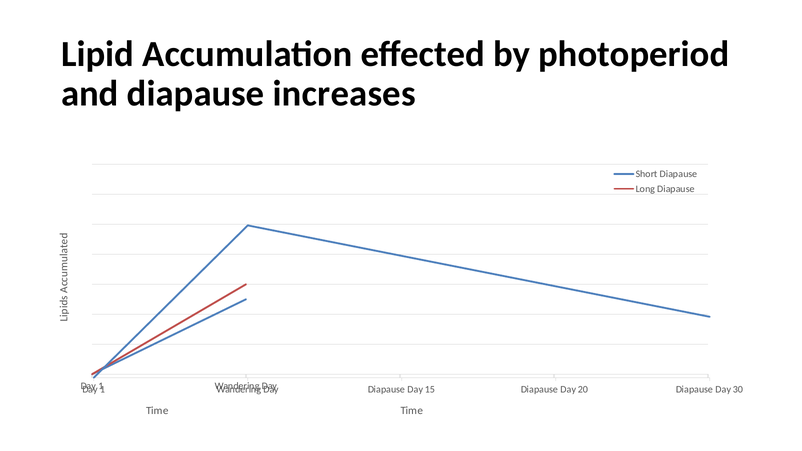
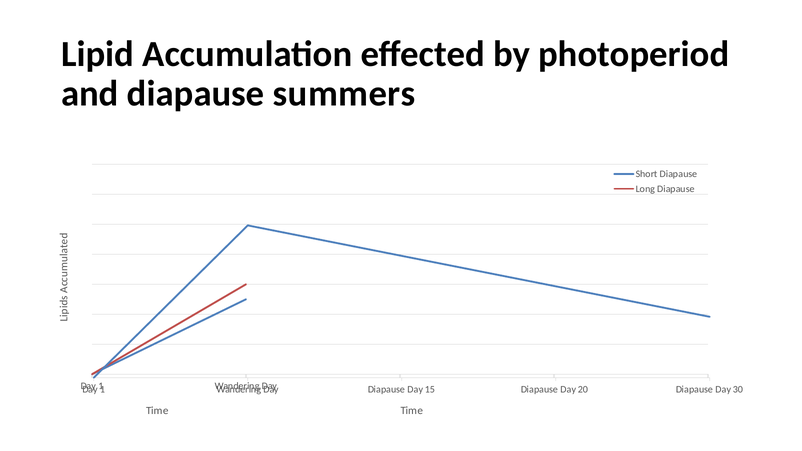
increases: increases -> summers (344, 94)
